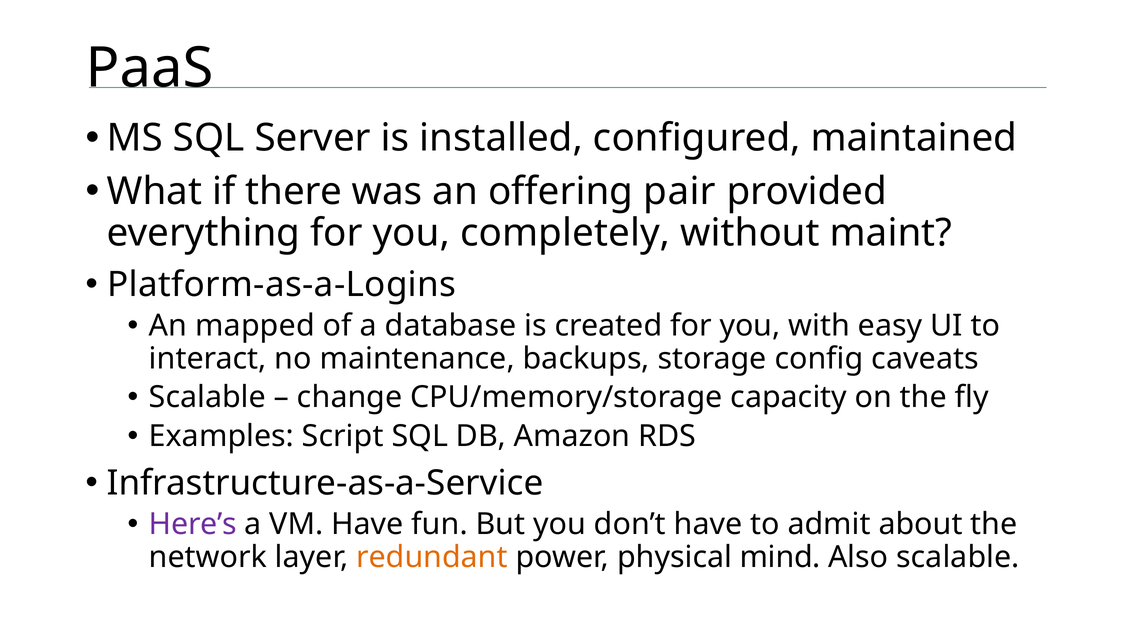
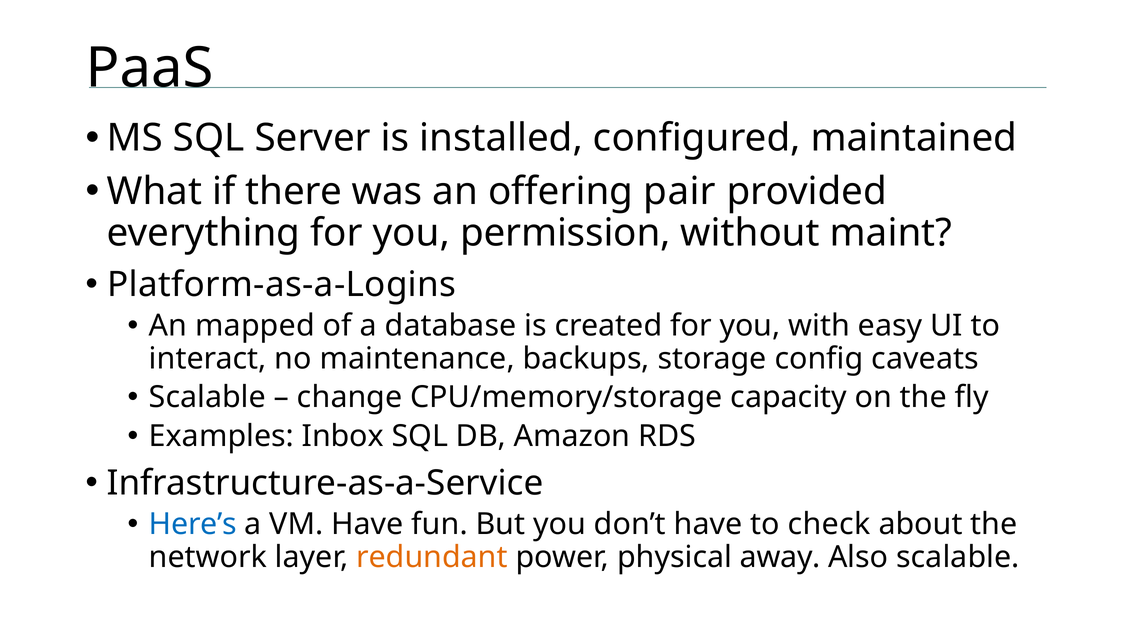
completely: completely -> permission (565, 233)
Script: Script -> Inbox (343, 436)
Here’s colour: purple -> blue (193, 525)
admit: admit -> check (829, 525)
mind: mind -> away (780, 558)
